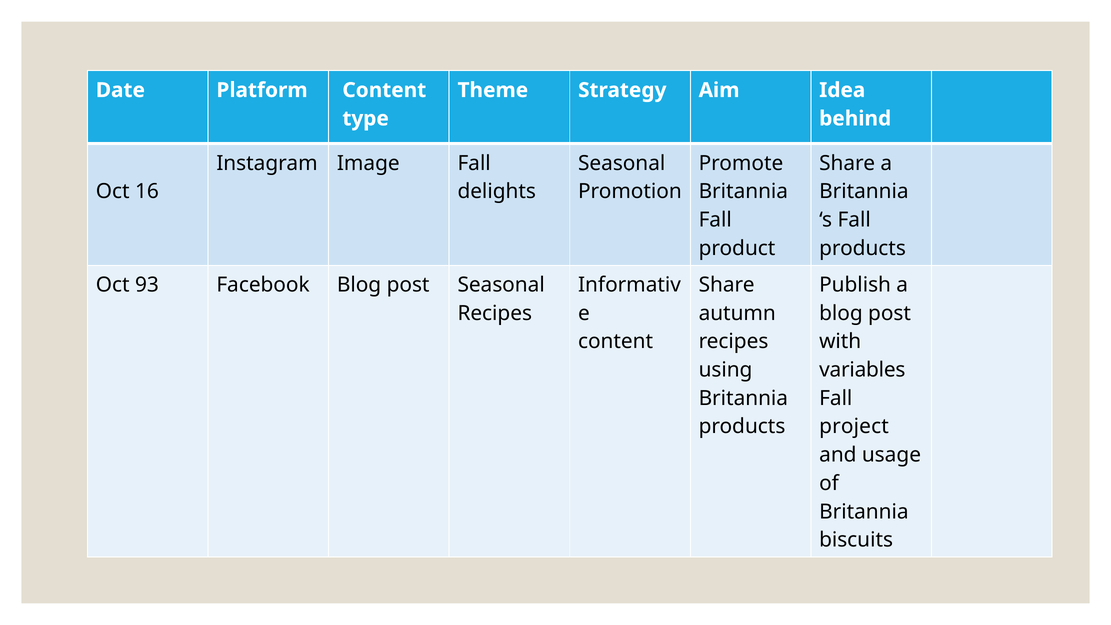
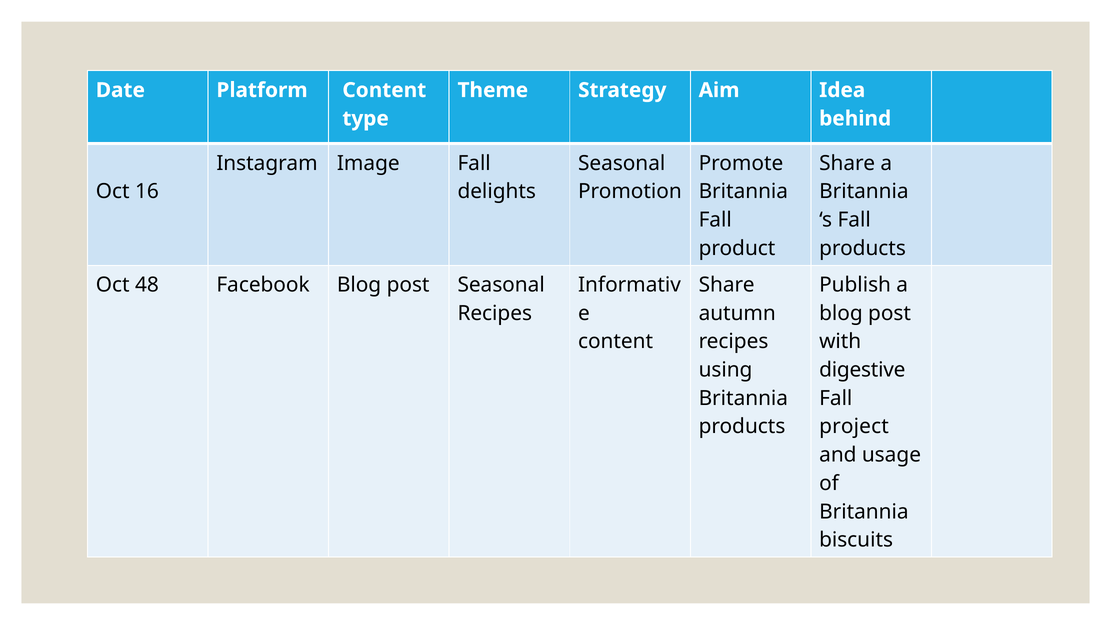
93: 93 -> 48 (147, 285)
variables: variables -> digestive (862, 370)
